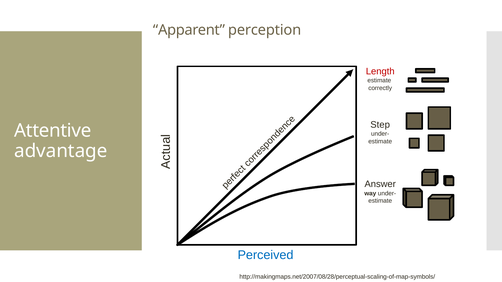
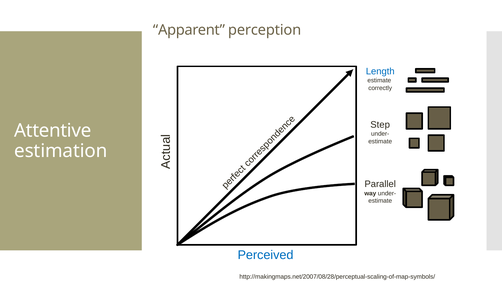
Length colour: red -> blue (380, 71)
advantage: advantage -> estimation (61, 151)
Answer: Answer -> Parallel (380, 184)
